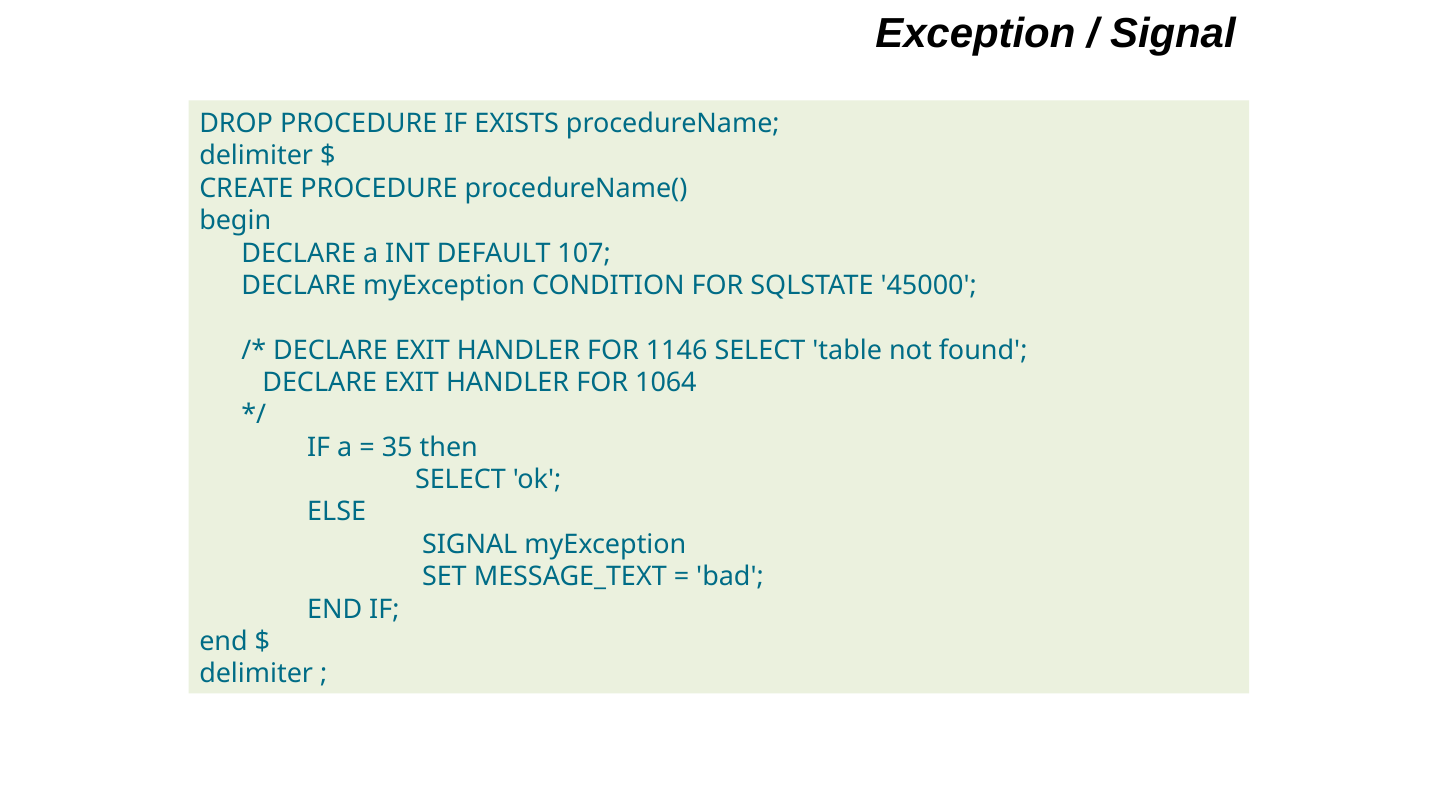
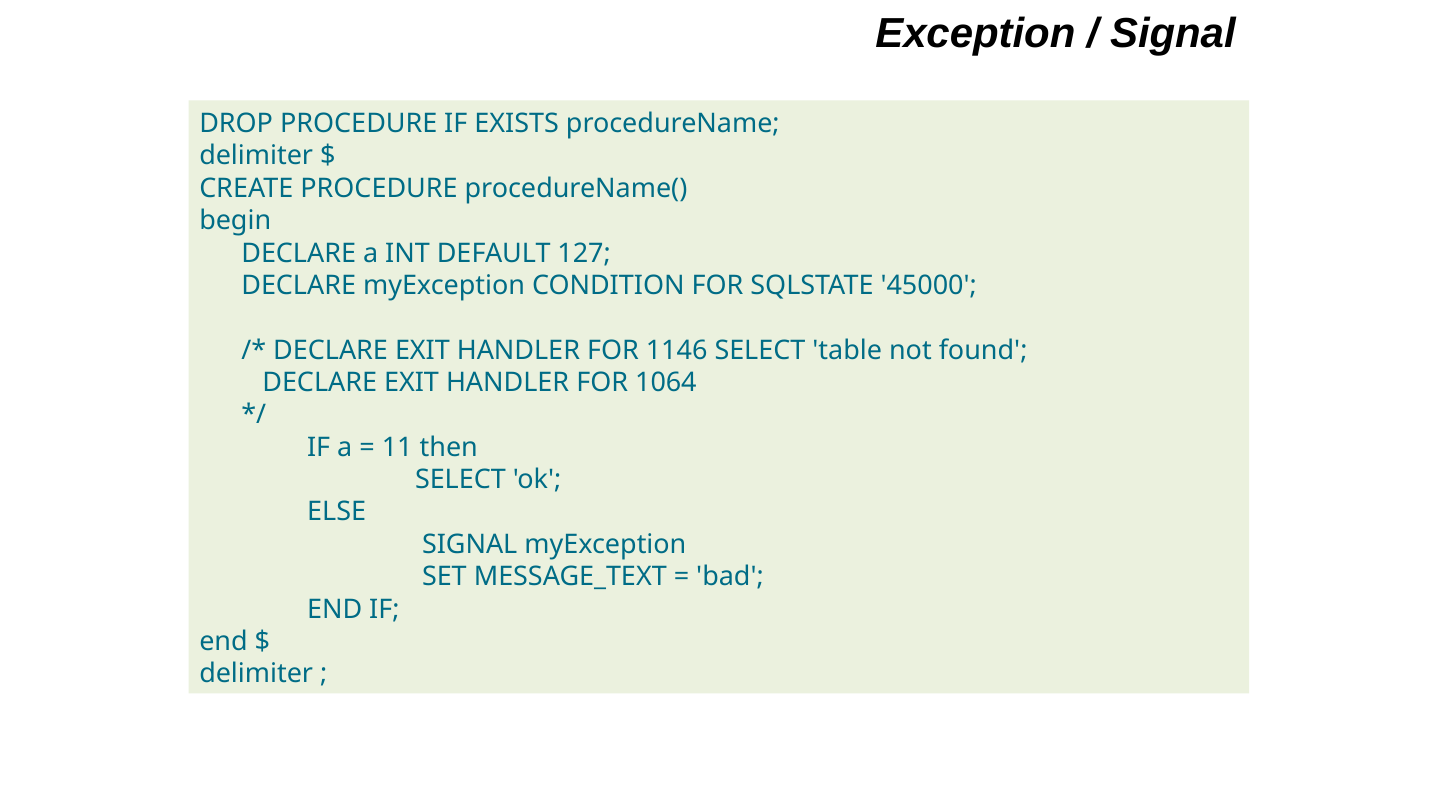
107: 107 -> 127 (584, 253)
35: 35 -> 11 (397, 447)
